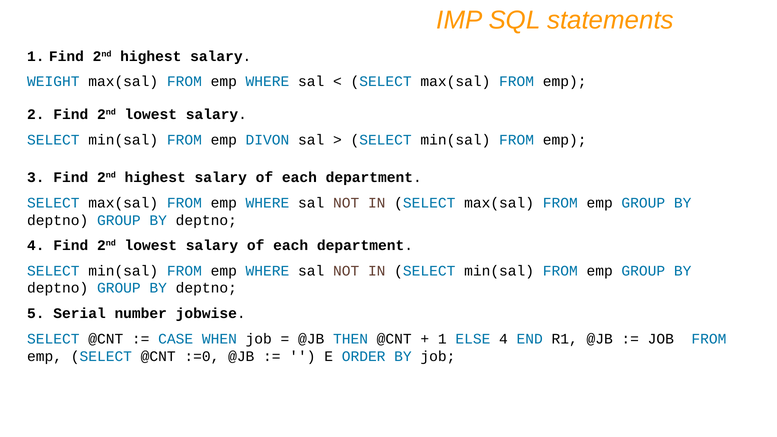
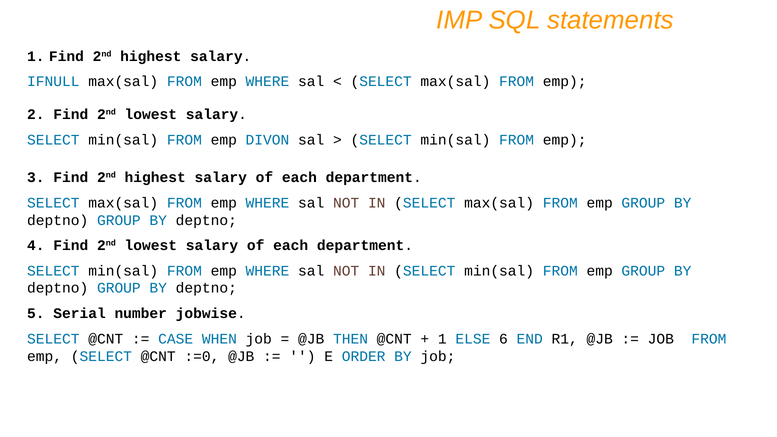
WEIGHT: WEIGHT -> IFNULL (53, 82)
ELSE 4: 4 -> 6 (503, 339)
